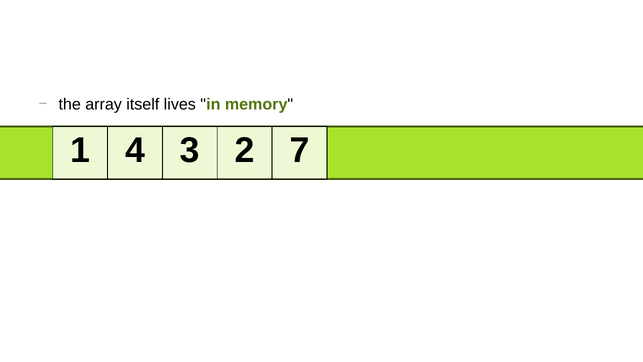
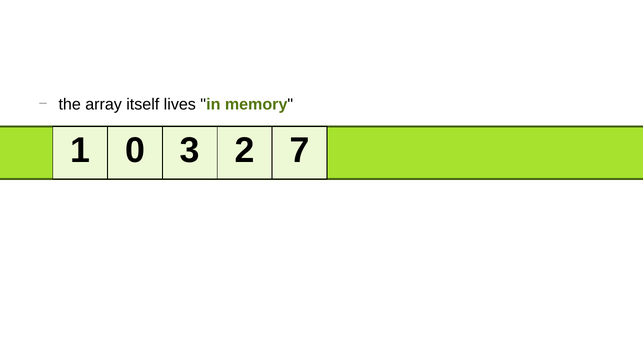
4: 4 -> 0 (135, 150)
